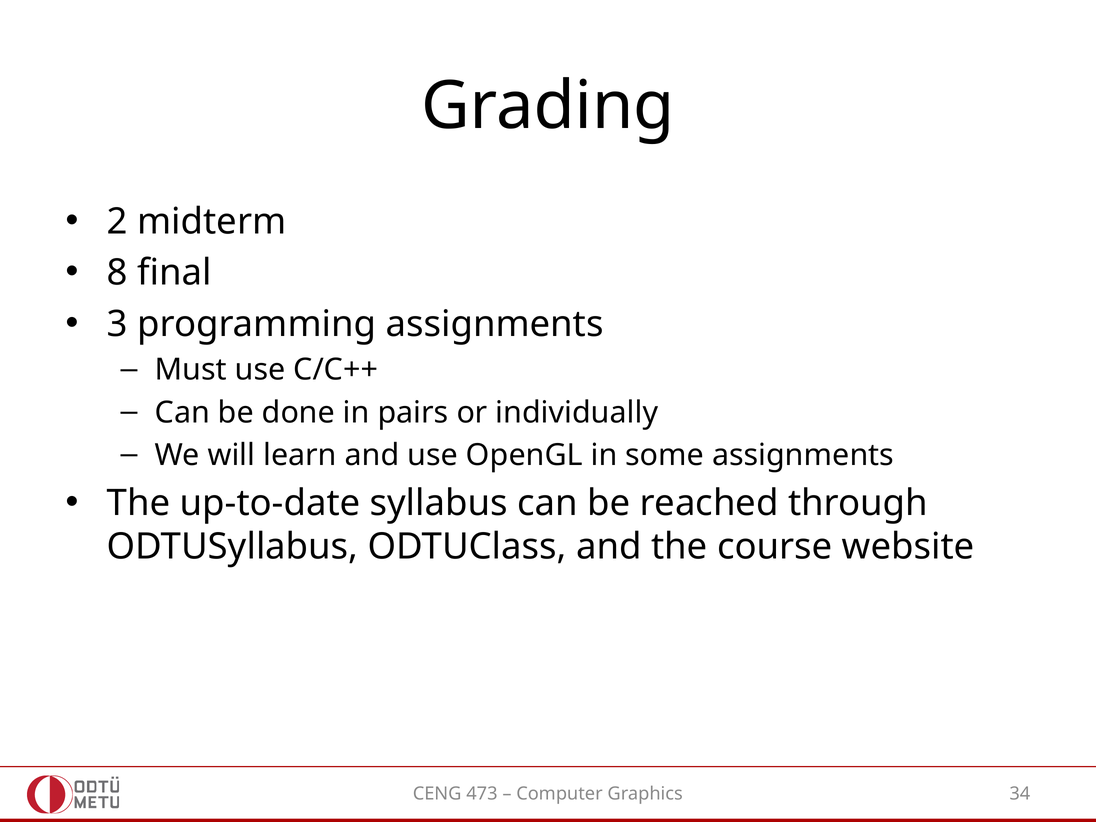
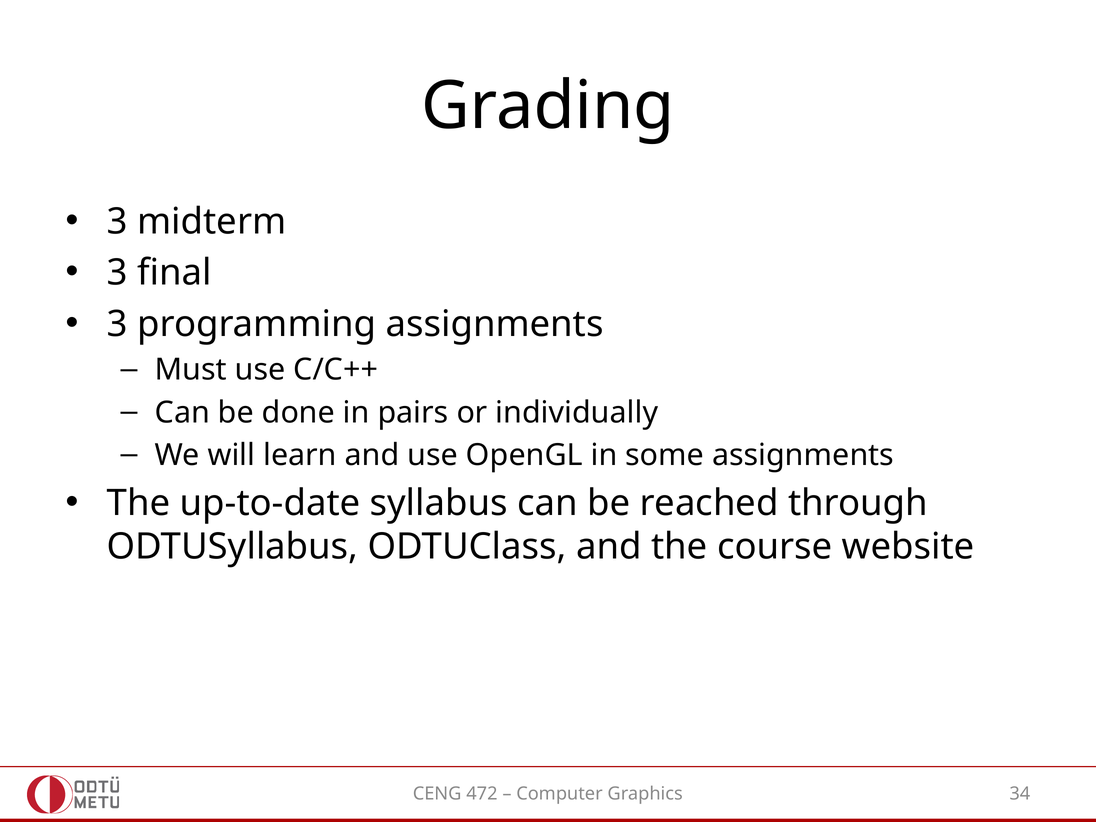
2: 2 -> 3 (117, 222)
8: 8 -> 3 (117, 273)
473: 473 -> 472 (482, 794)
